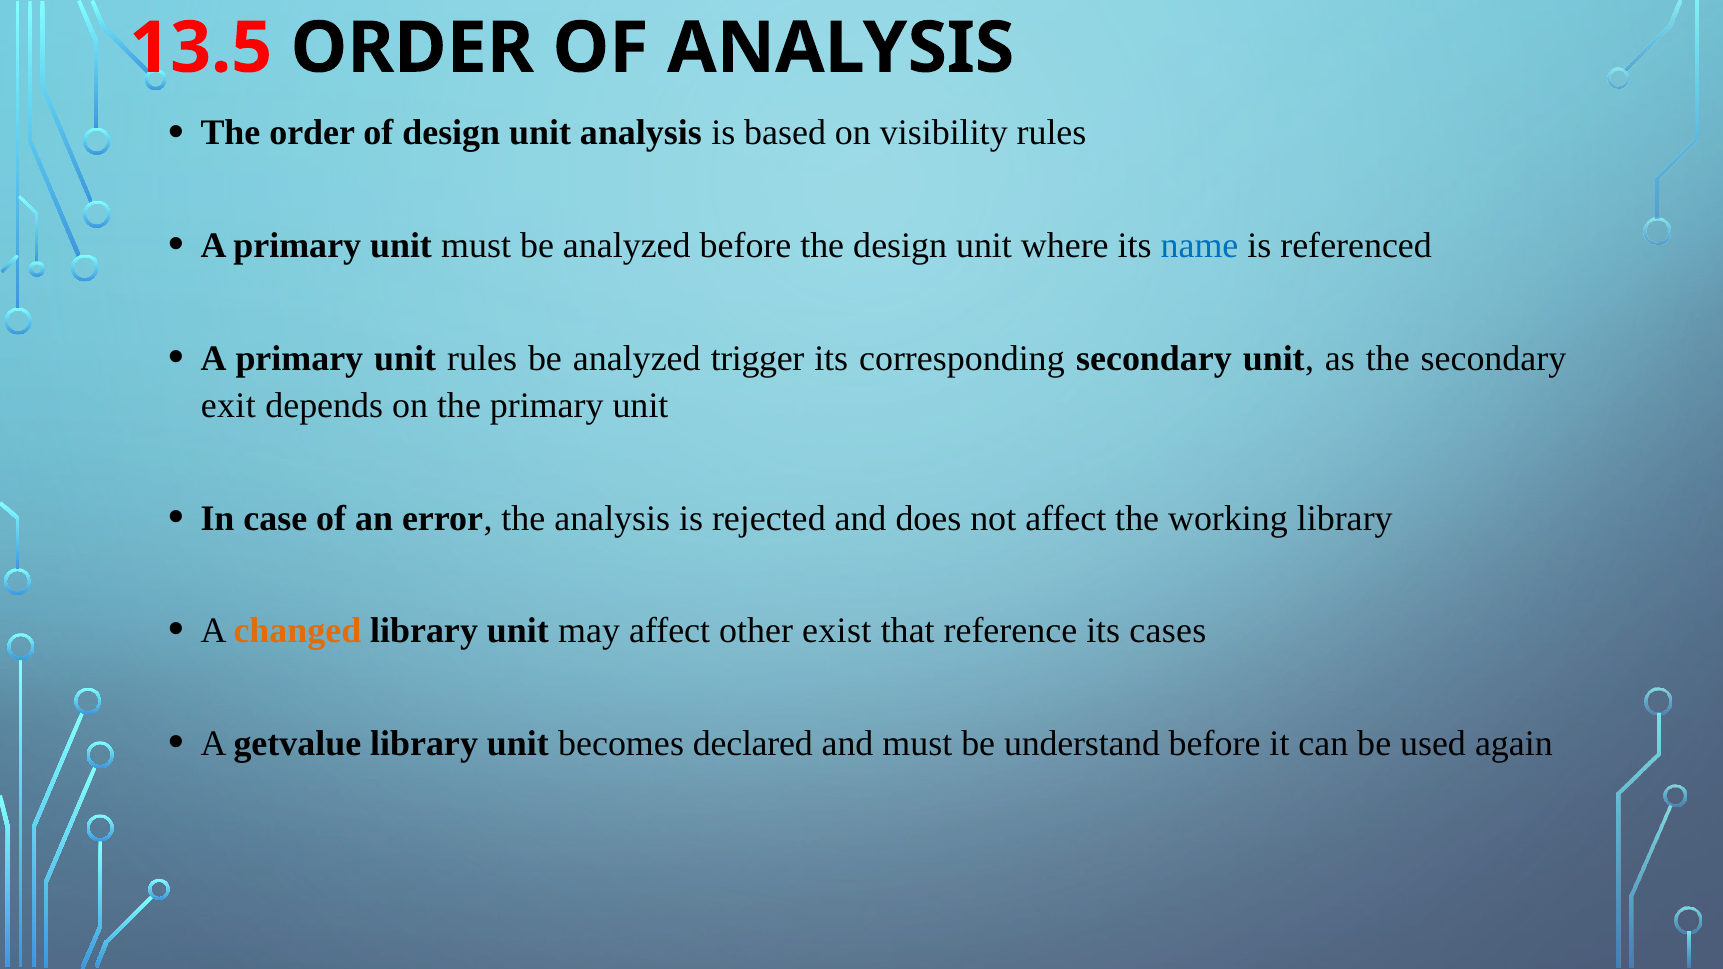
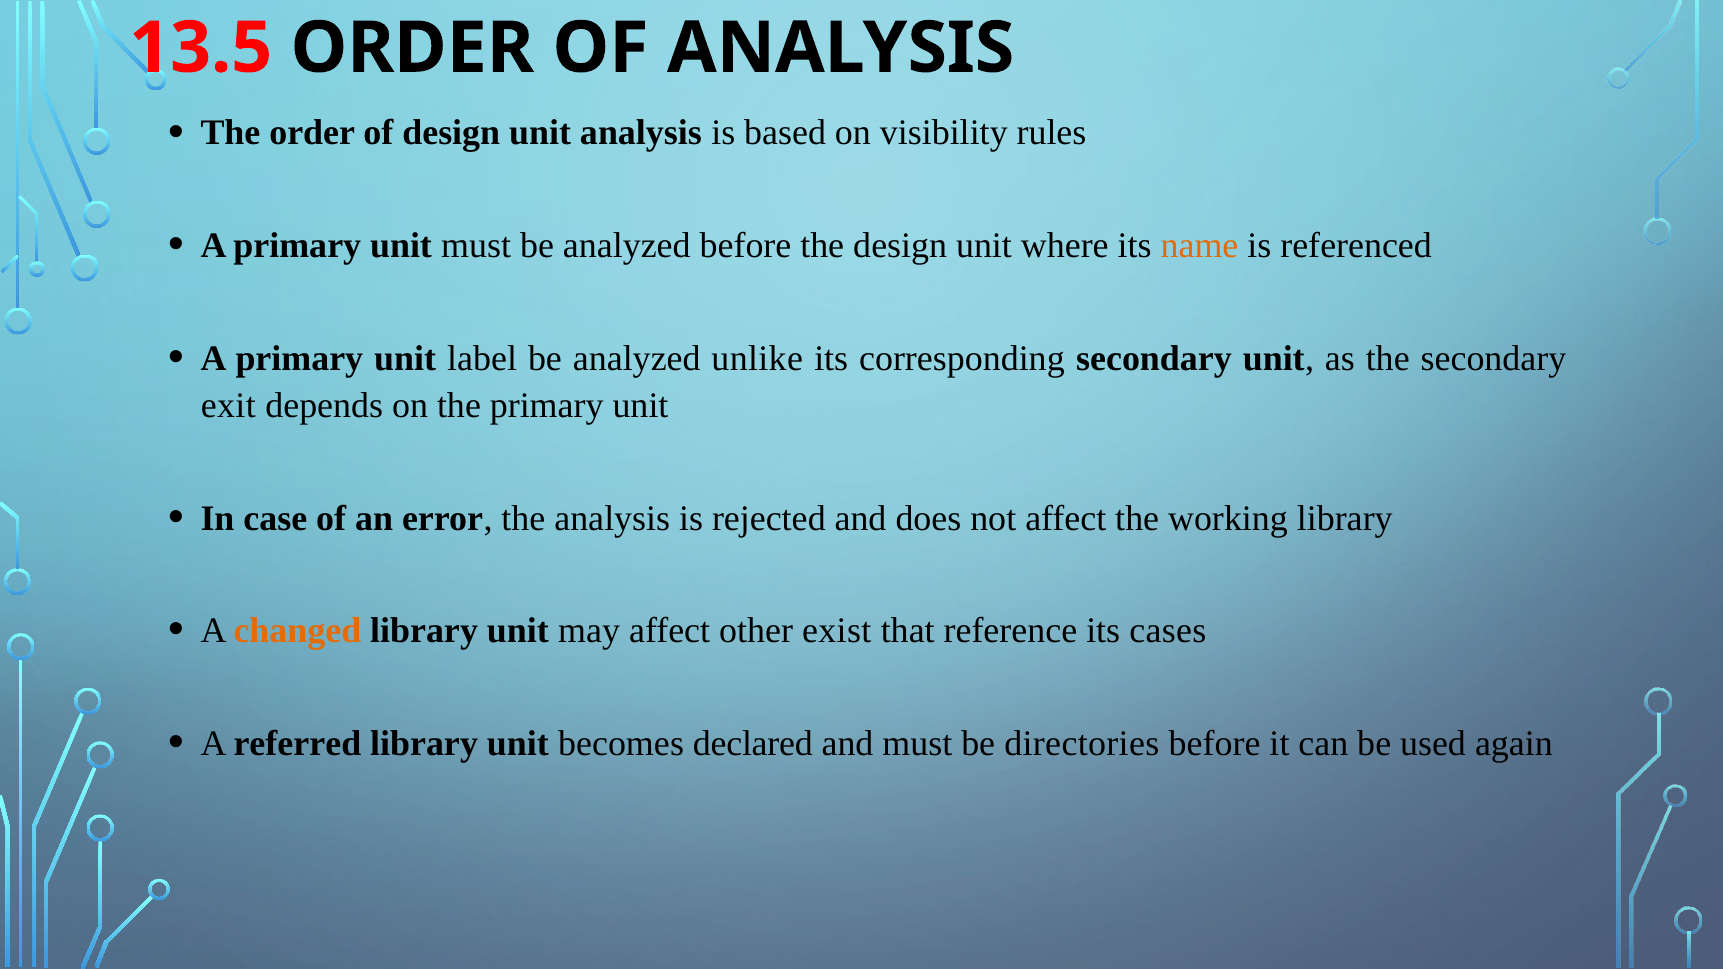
name colour: blue -> orange (1199, 246)
unit rules: rules -> label (482, 358)
trigger: trigger -> unlike (757, 358)
getvalue: getvalue -> referred (297, 744)
understand: understand -> directories (1082, 744)
